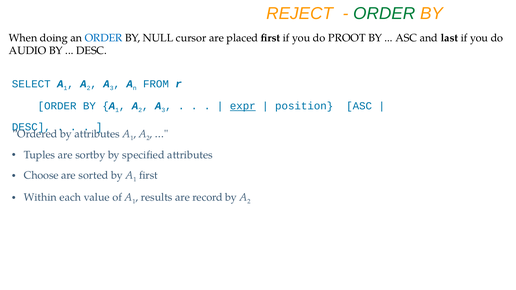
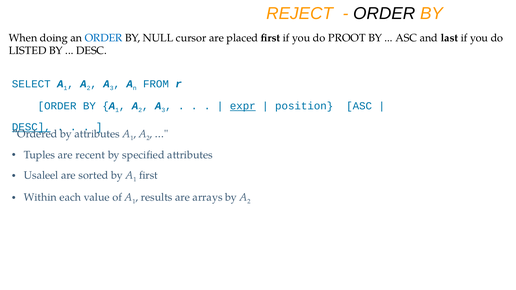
ORDER colour: green -> black (384, 13)
AUDIO: AUDIO -> LISTED (28, 51)
DESC underline: none -> present (31, 127)
sortby: sortby -> recent (90, 155)
Choose: Choose -> Usaleel (41, 175)
record: record -> arrays (208, 197)
